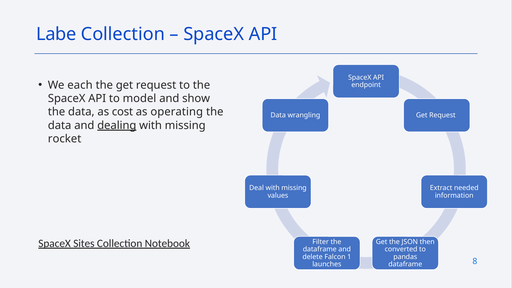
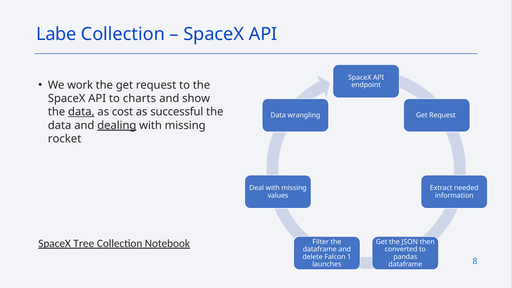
each: each -> work (80, 85)
model: model -> charts (139, 98)
data underline: none -> present (81, 112)
operating: operating -> successful (177, 112)
Sites: Sites -> Tree (84, 243)
